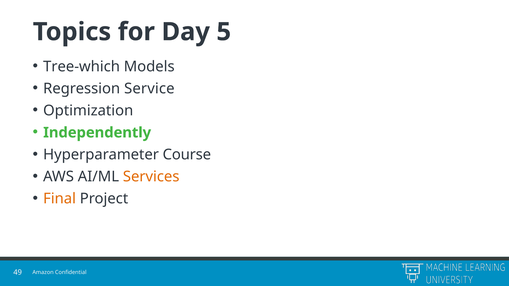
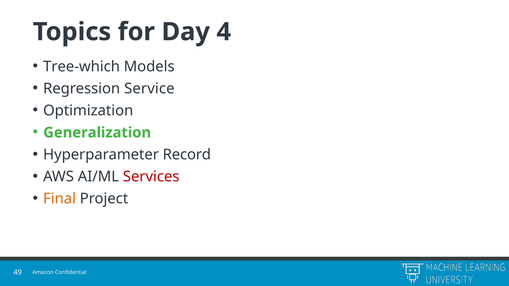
5: 5 -> 4 (224, 32)
Independently: Independently -> Generalization (97, 133)
Course: Course -> Record (187, 155)
Services colour: orange -> red (151, 177)
